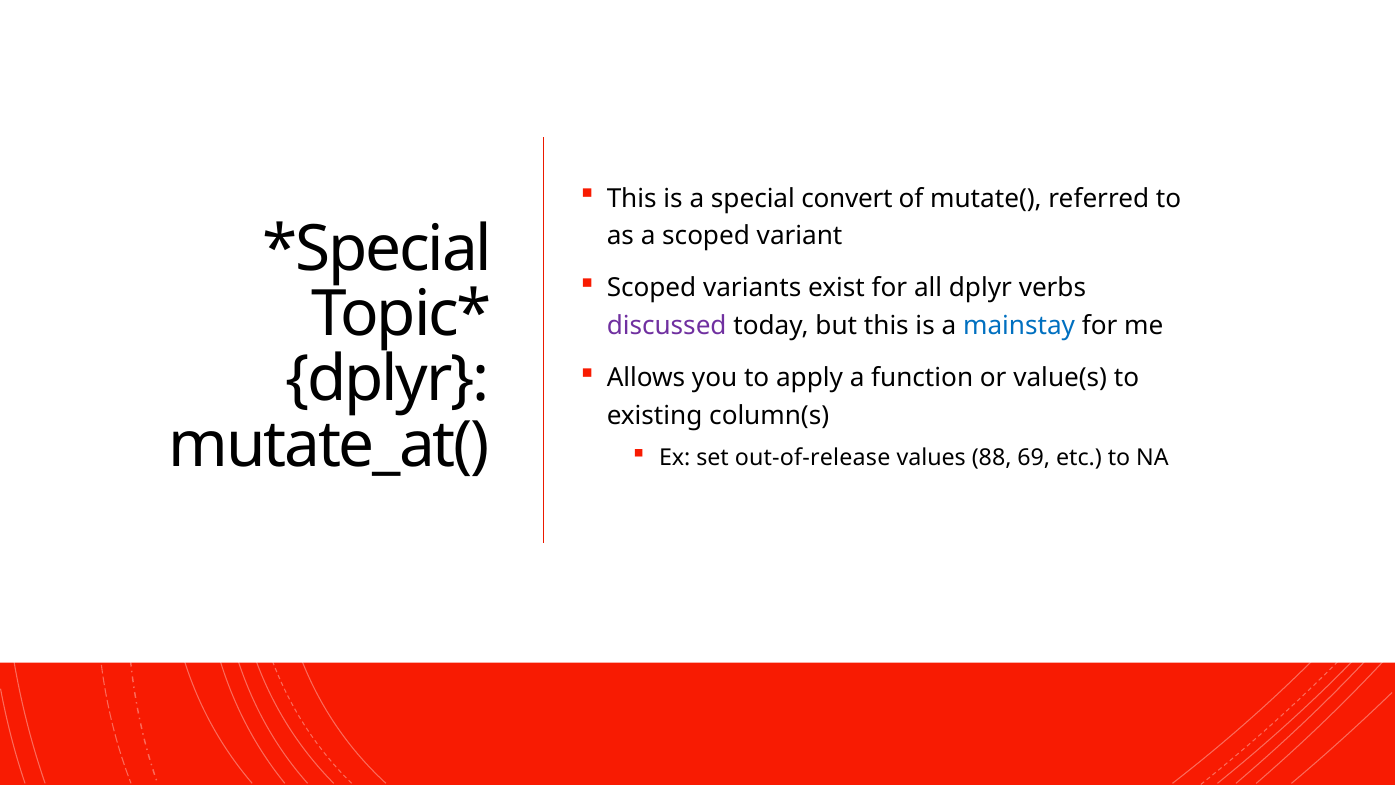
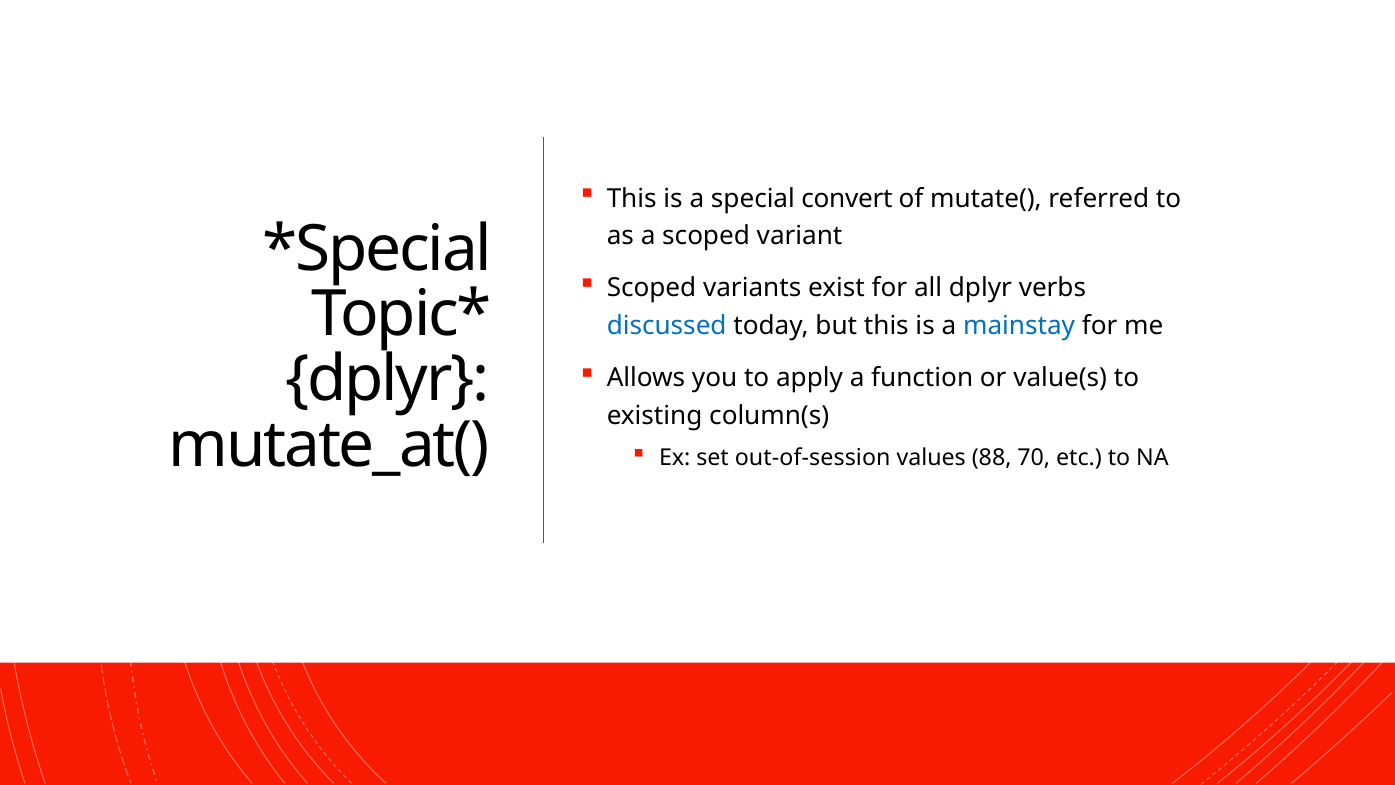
discussed colour: purple -> blue (667, 326)
out-of-release: out-of-release -> out-of-session (813, 458)
69: 69 -> 70 (1034, 458)
